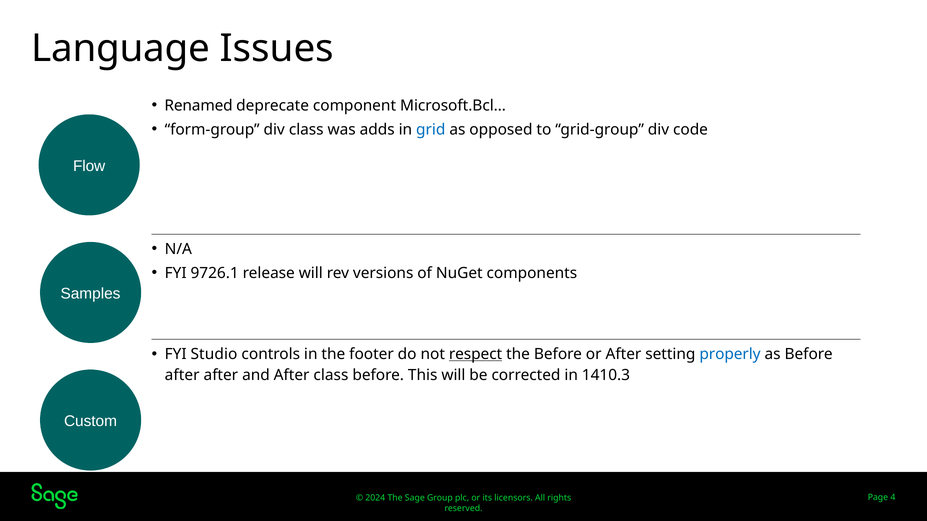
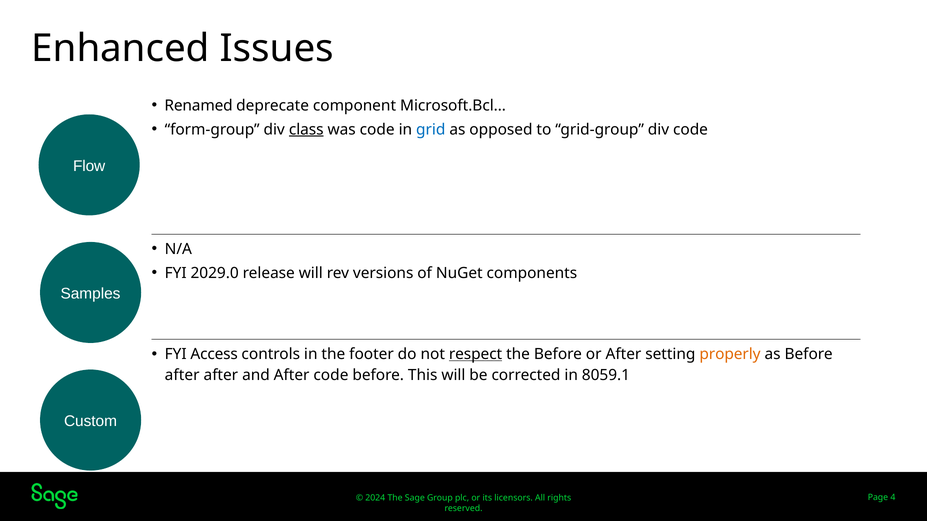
Language: Language -> Enhanced (120, 49)
class underline: none -> present (306, 130)
was adds: adds -> code (377, 130)
9726.1: 9726.1 -> 2029.0 (215, 273)
Studio: Studio -> Access (214, 354)
properly colour: blue -> orange (730, 354)
After class: class -> code (331, 375)
1410.3: 1410.3 -> 8059.1 (606, 375)
